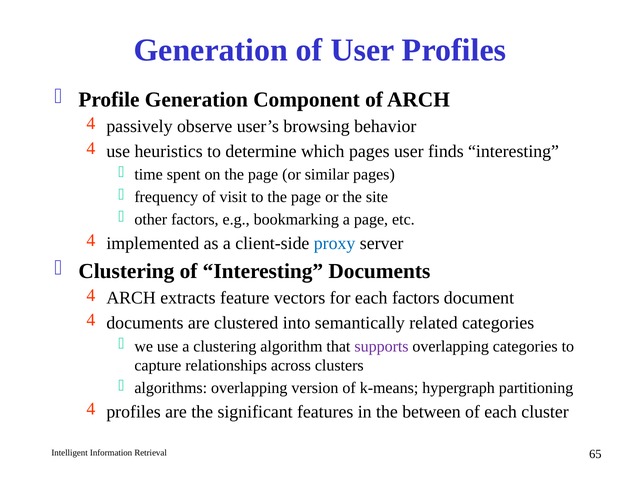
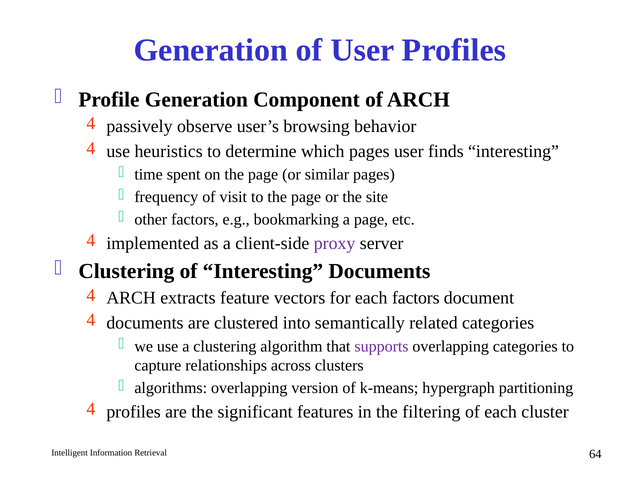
proxy colour: blue -> purple (335, 243)
between: between -> filtering (431, 412)
65: 65 -> 64 (595, 454)
